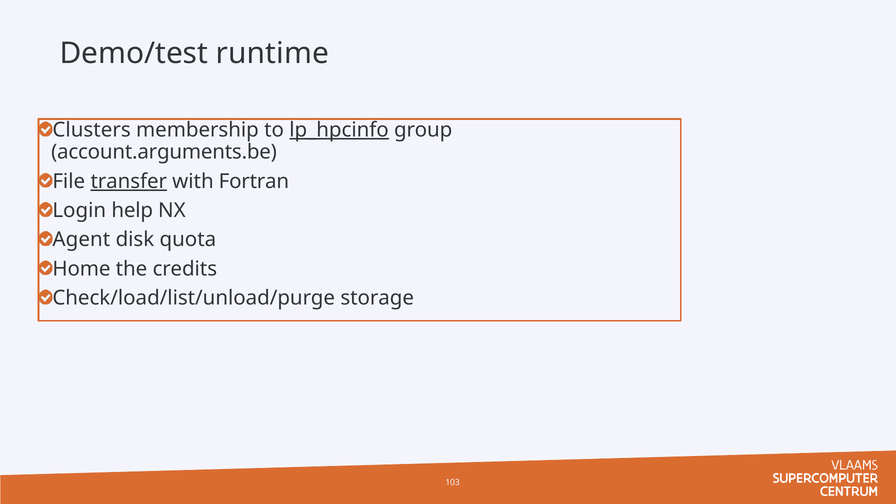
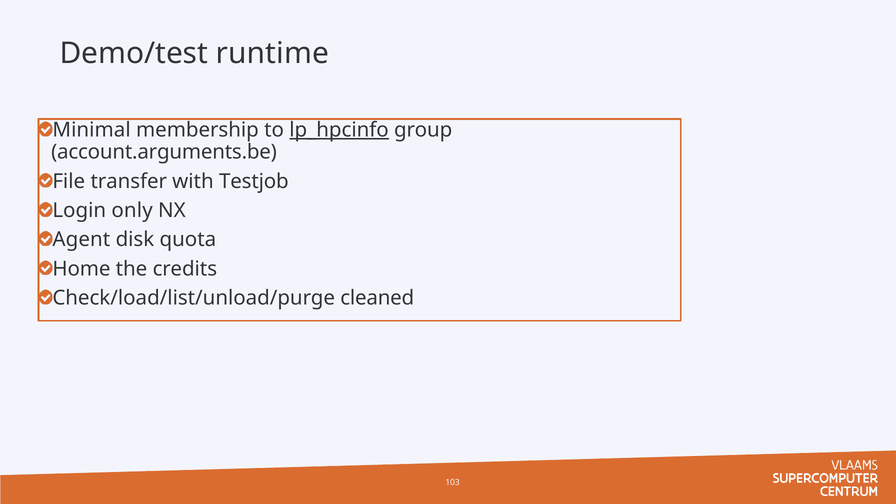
Clusters: Clusters -> Minimal (92, 130)
transfer underline: present -> none (129, 181)
Fortran: Fortran -> Testjob (254, 181)
help: help -> only (132, 211)
storage: storage -> cleaned (377, 298)
